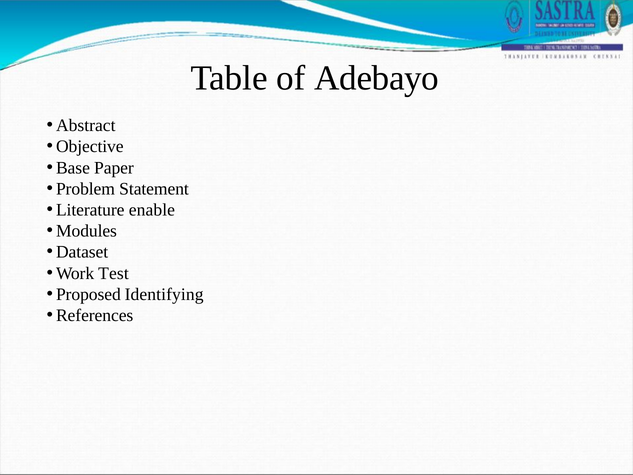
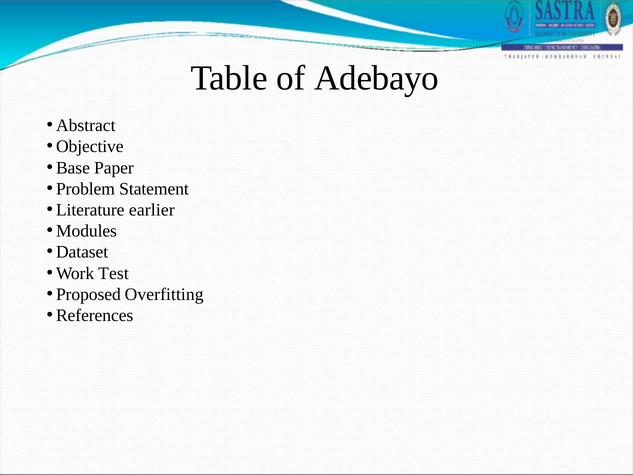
enable: enable -> earlier (152, 210)
Identifying: Identifying -> Overfitting (164, 294)
